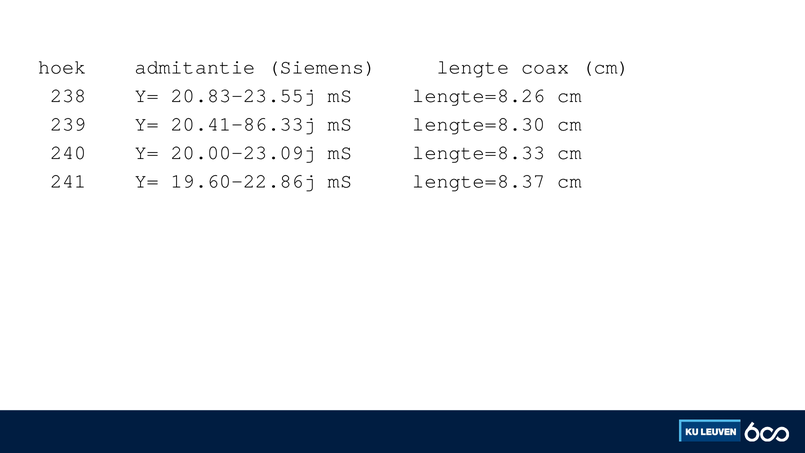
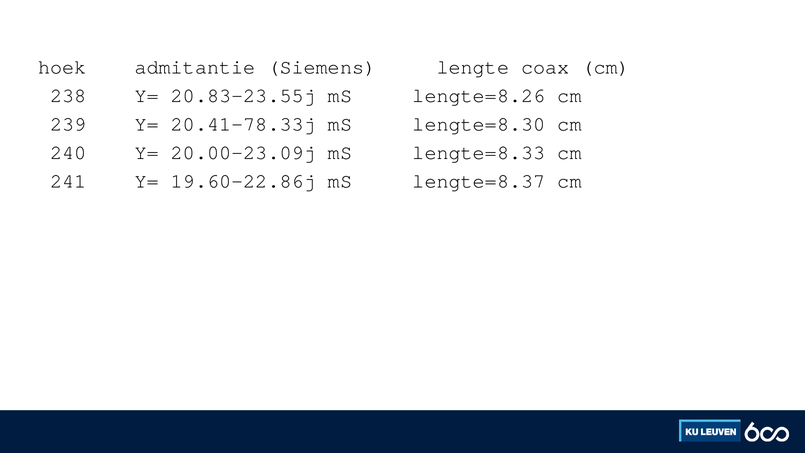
20.41-86.33j: 20.41-86.33j -> 20.41-78.33j (243, 124)
